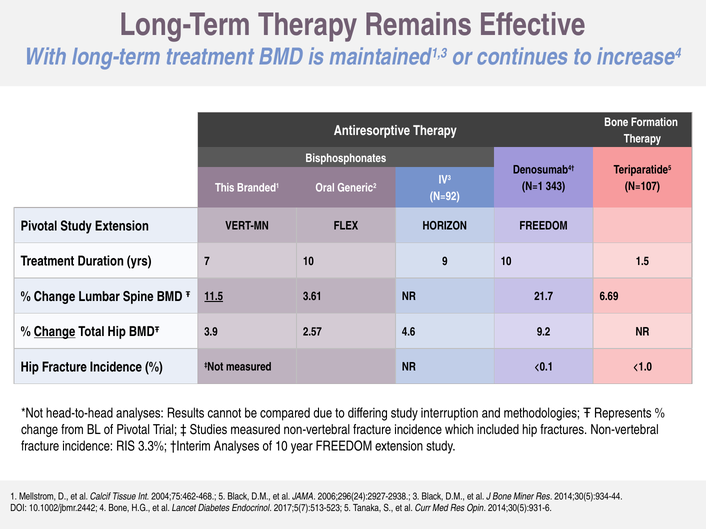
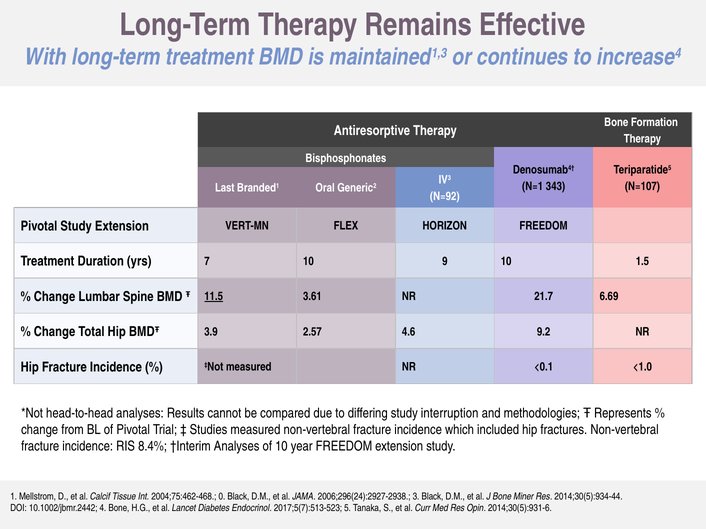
This: This -> Last (225, 188)
Change underline: present -> none (55, 332)
3.3%: 3.3% -> 8.4% (153, 446)
2004;75:462-468 5: 5 -> 0 (222, 497)
